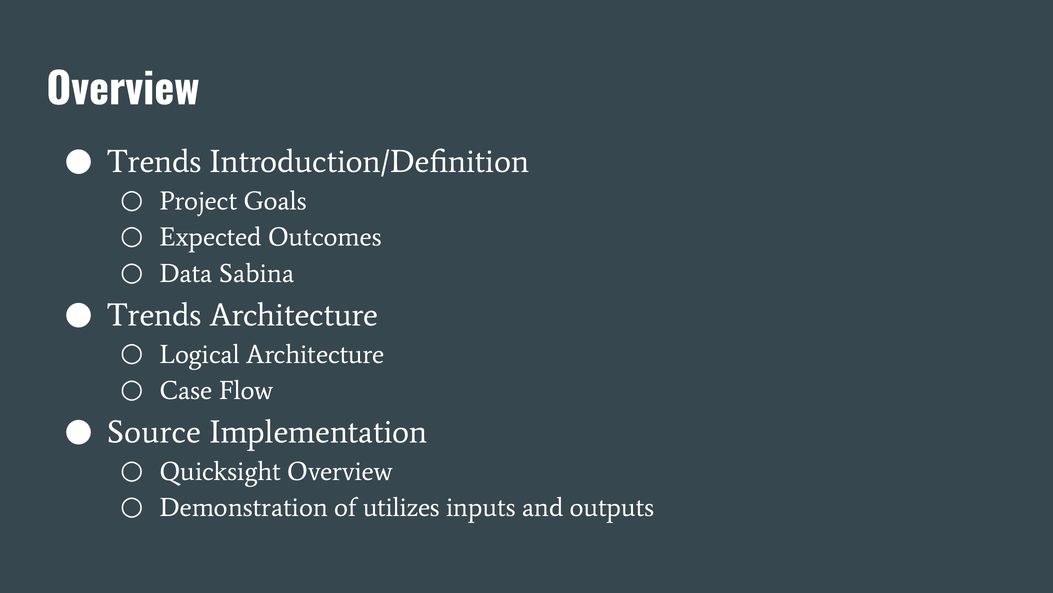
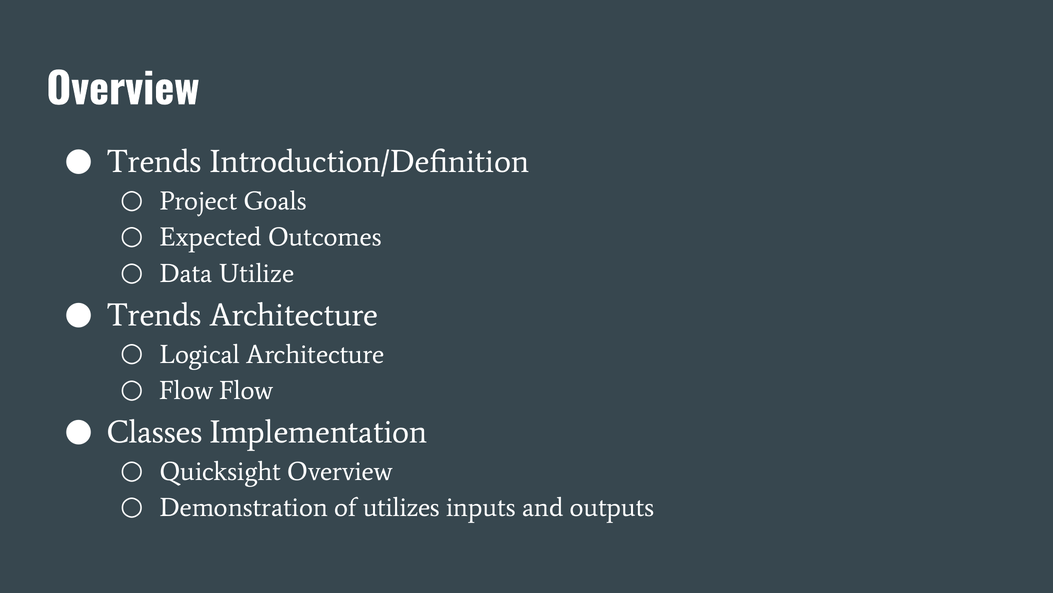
Sabina: Sabina -> Utilize (257, 273)
Case: Case -> Flow (186, 390)
Source: Source -> Classes (154, 431)
